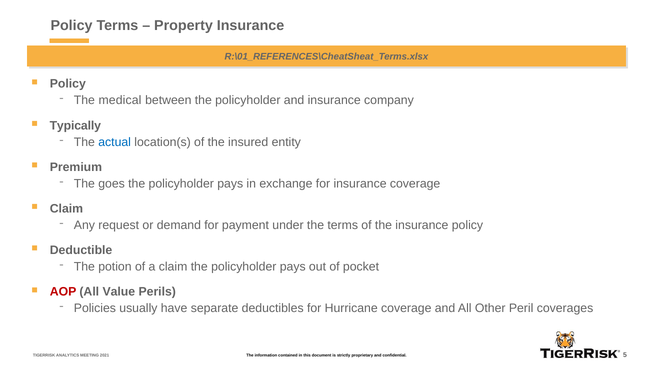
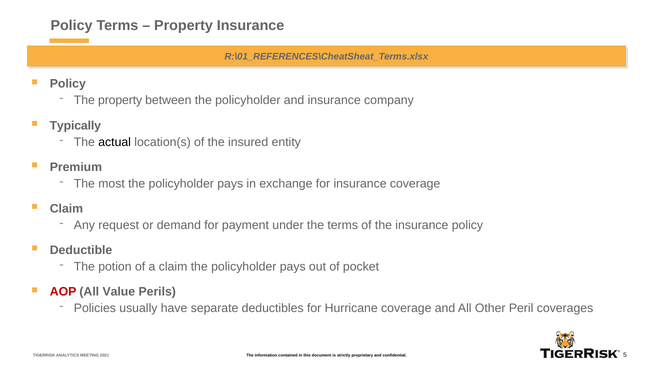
The medical: medical -> property (120, 100)
actual colour: blue -> black (115, 142)
goes: goes -> most (112, 184)
